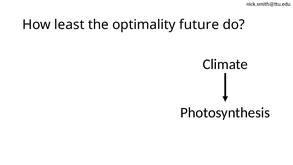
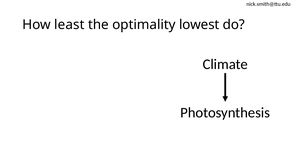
future: future -> lowest (199, 25)
